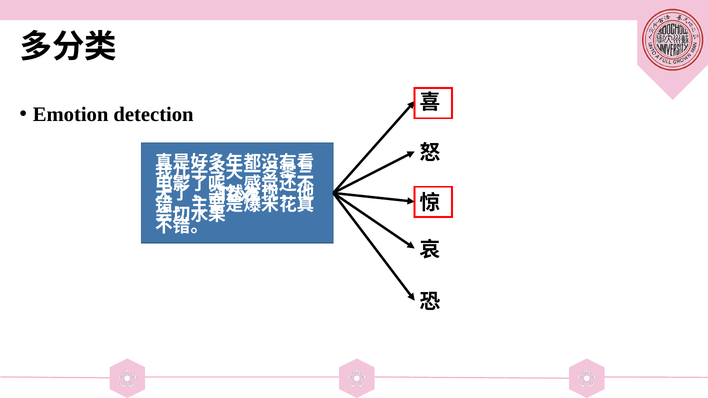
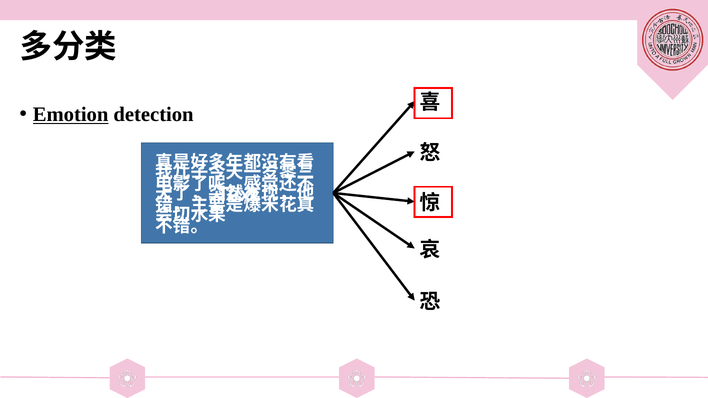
Emotion underline: none -> present (71, 115)
